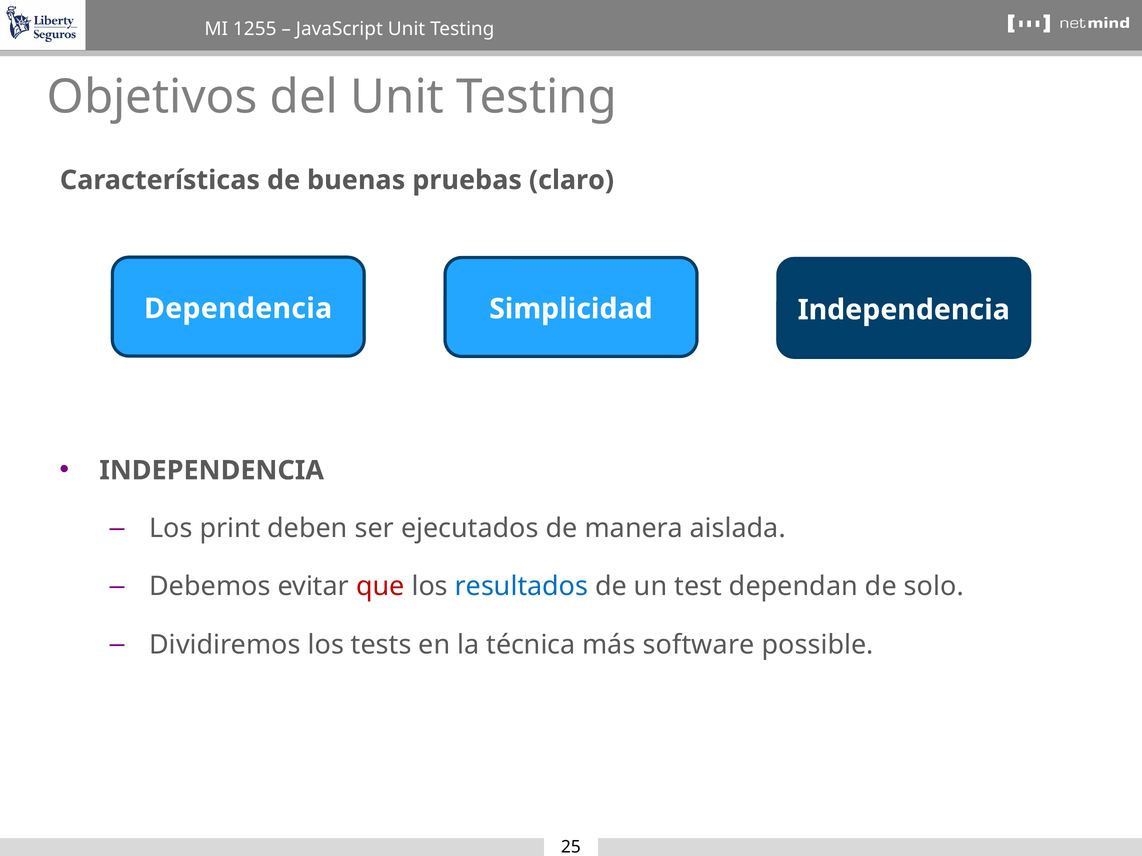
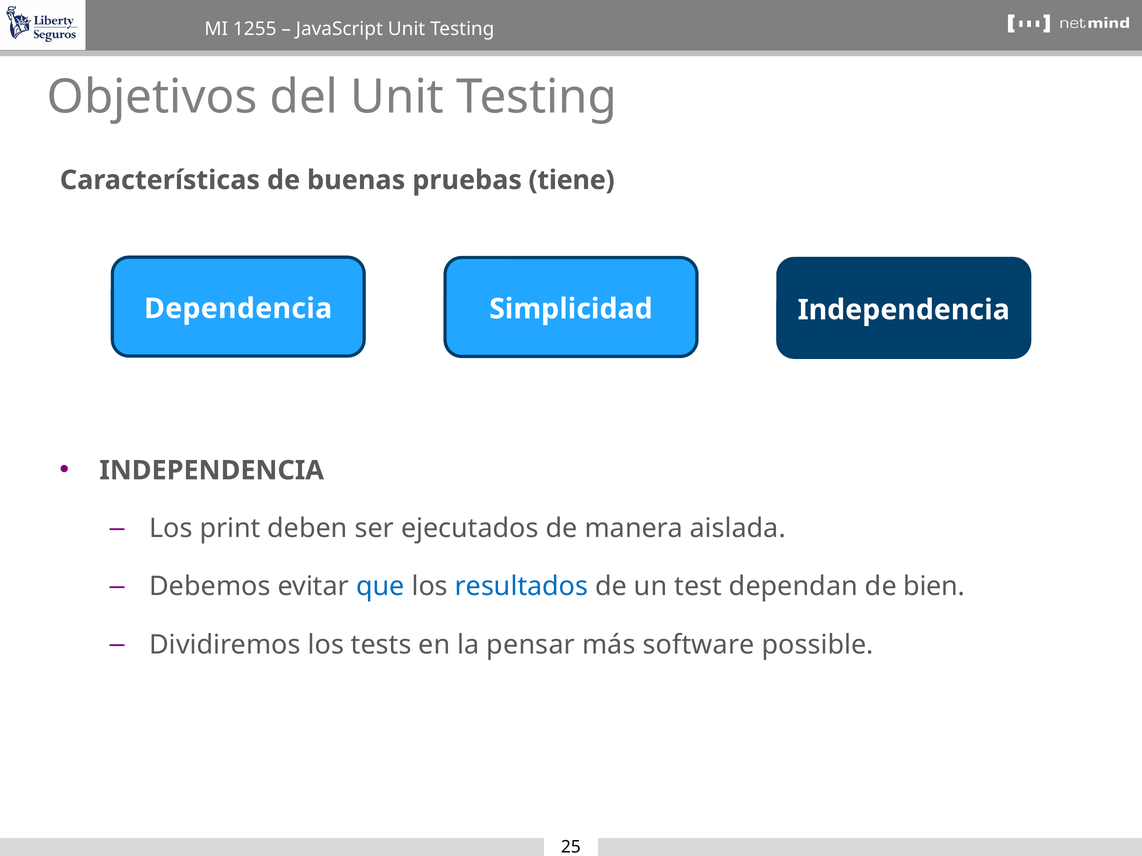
claro: claro -> tiene (572, 180)
que colour: red -> blue (380, 587)
solo: solo -> bien (934, 587)
técnica: técnica -> pensar (531, 645)
